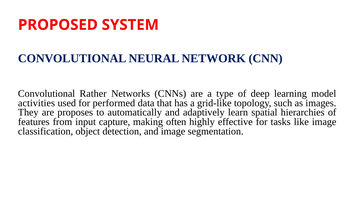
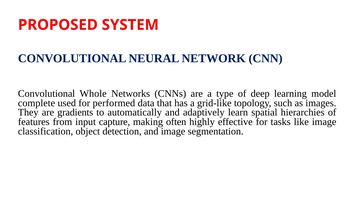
Rather: Rather -> Whole (93, 93)
activities: activities -> complete (37, 103)
proposes: proposes -> gradients (75, 112)
